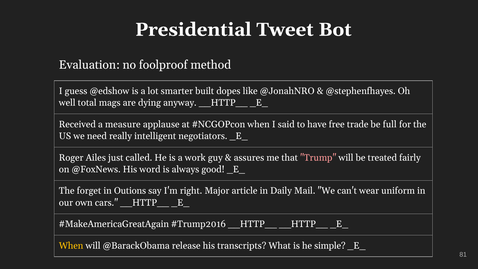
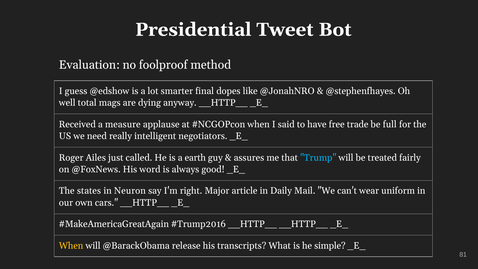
built: built -> final (205, 91)
work: work -> earth (195, 158)
Trump colour: pink -> light blue (318, 158)
forget: forget -> states (89, 191)
Outions: Outions -> Neuron (130, 191)
